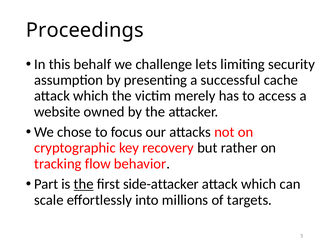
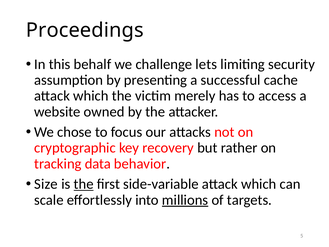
flow: flow -> data (98, 164)
Part: Part -> Size (46, 184)
side-attacker: side-attacker -> side-variable (161, 184)
millions underline: none -> present (185, 200)
